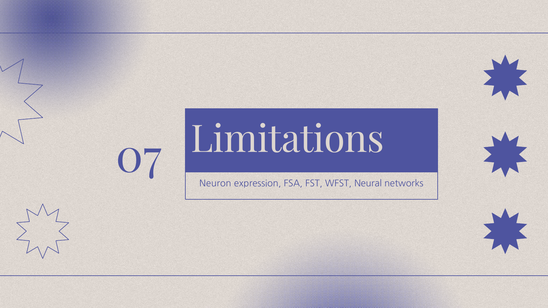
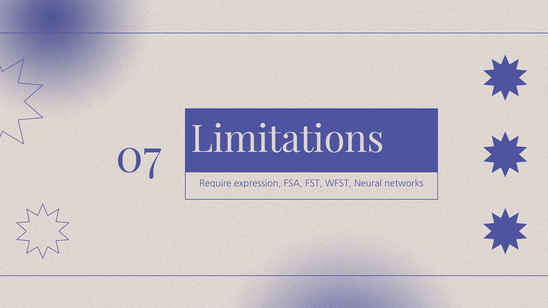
Neuron: Neuron -> Require (215, 184)
